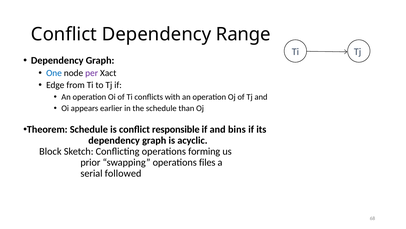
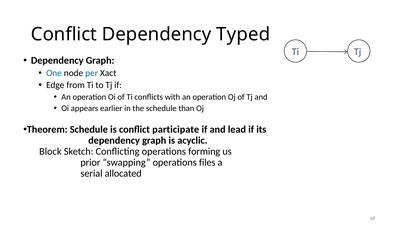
Range: Range -> Typed (243, 34)
per colour: purple -> blue (92, 73)
responsible: responsible -> participate (176, 129)
bins: bins -> lead (237, 129)
followed: followed -> allocated (123, 173)
